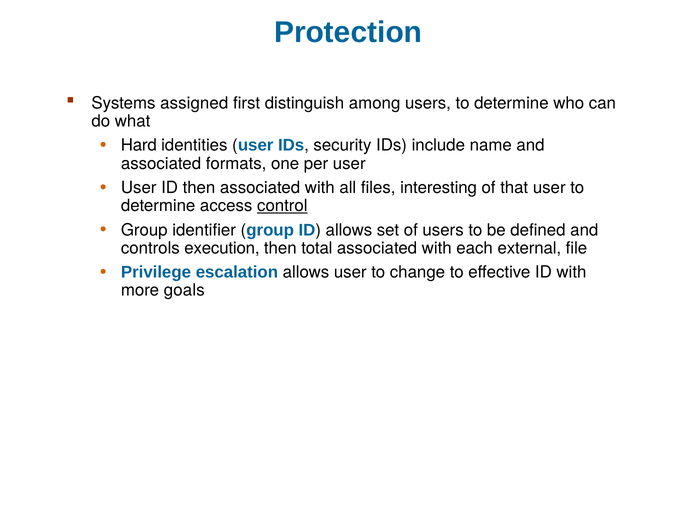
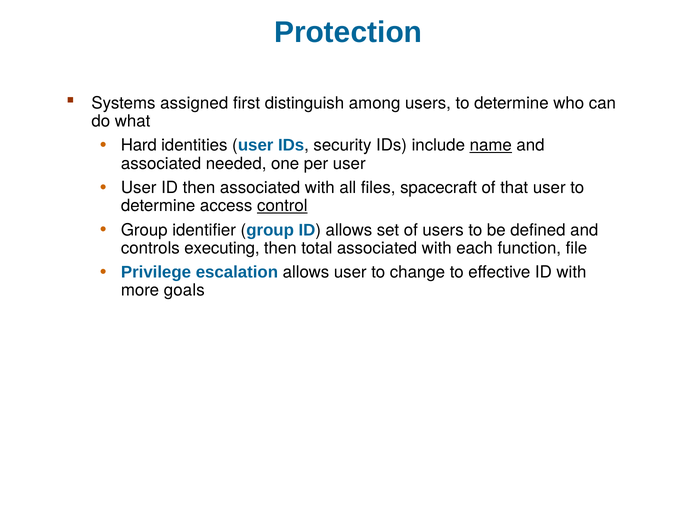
name underline: none -> present (491, 146)
formats: formats -> needed (236, 164)
interesting: interesting -> spacecraft (439, 188)
execution: execution -> executing (222, 248)
external: external -> function (529, 248)
